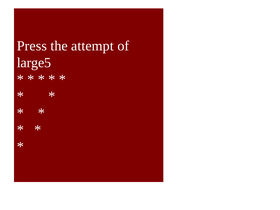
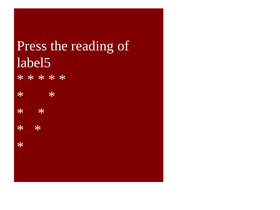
attempt: attempt -> reading (92, 46)
large5: large5 -> label5 (34, 63)
